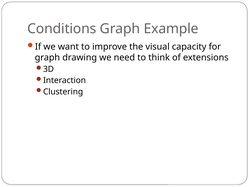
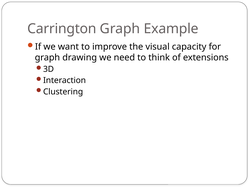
Conditions: Conditions -> Carrington (62, 29)
